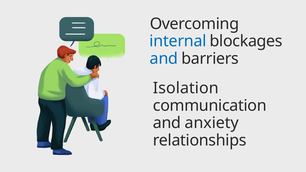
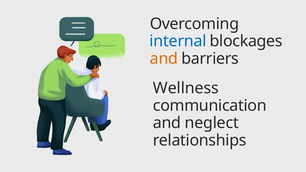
and colour: blue -> orange (164, 59)
Isolation: Isolation -> Wellness (186, 88)
anxiety: anxiety -> neglect (212, 123)
